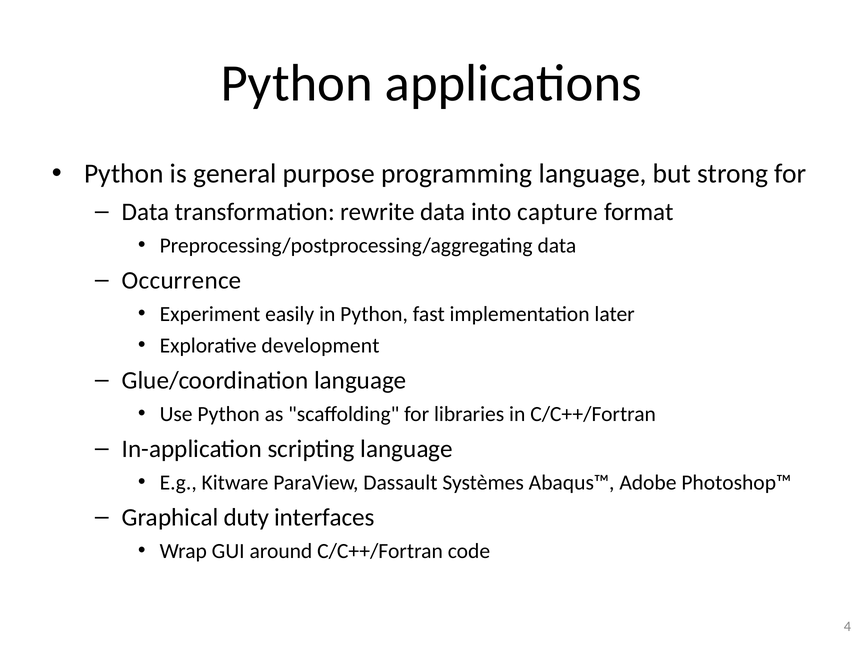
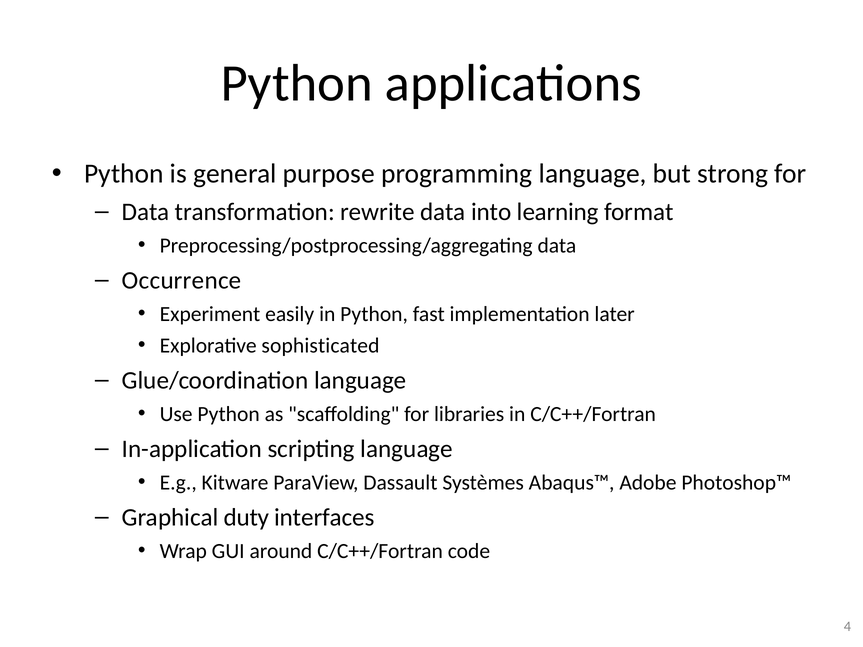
capture: capture -> learning (558, 212)
development: development -> sophisticated (321, 346)
